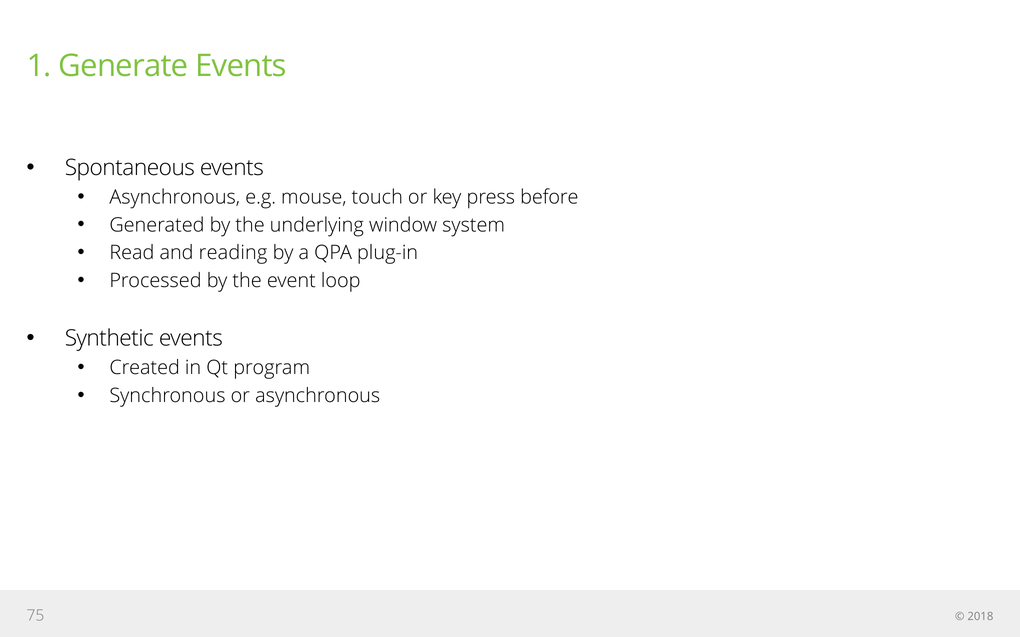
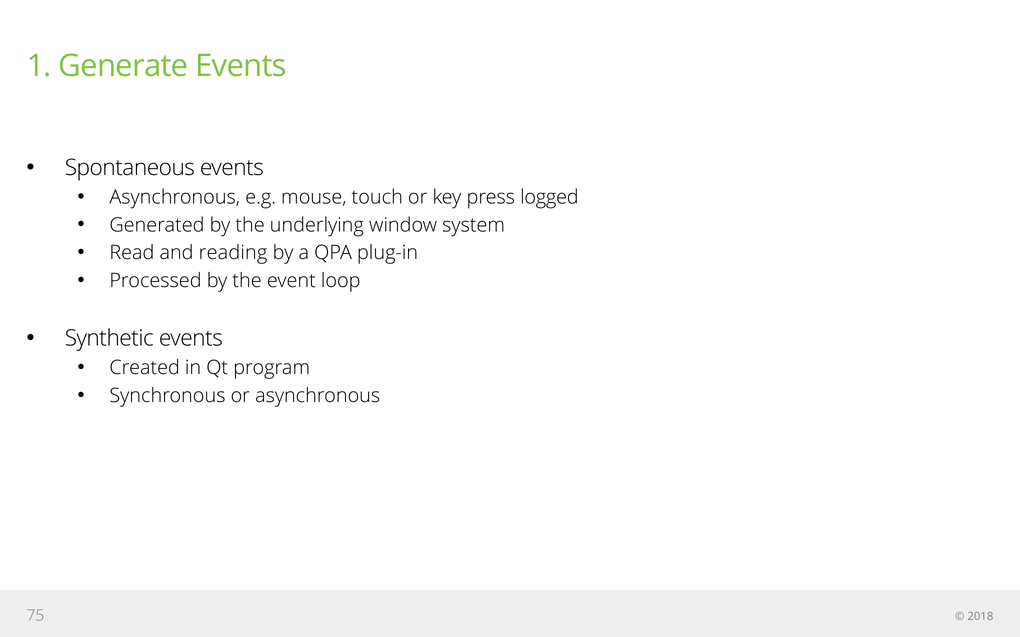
before: before -> logged (549, 197)
